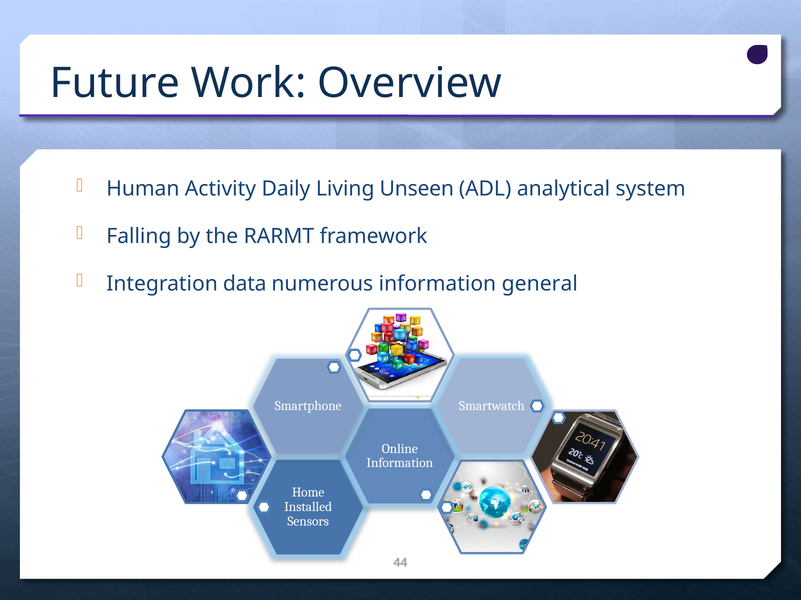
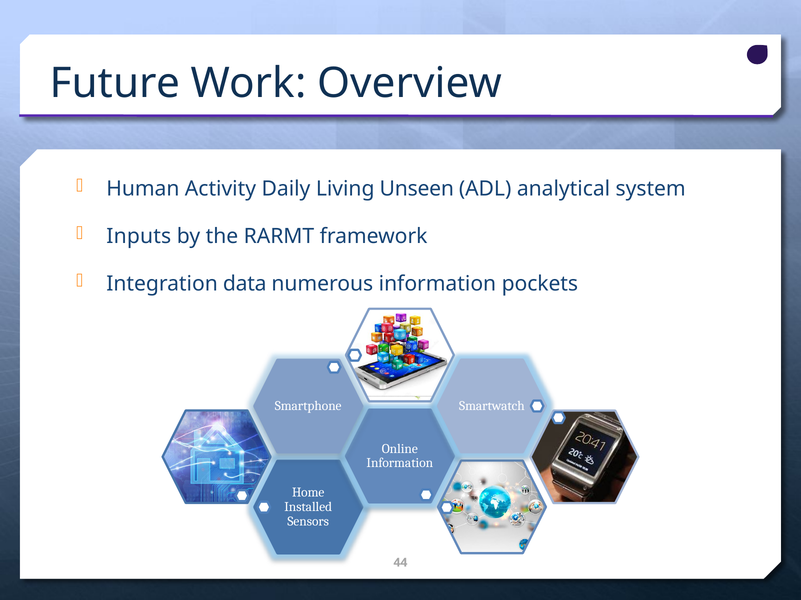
Falling: Falling -> Inputs (139, 237)
general: general -> pockets (540, 284)
